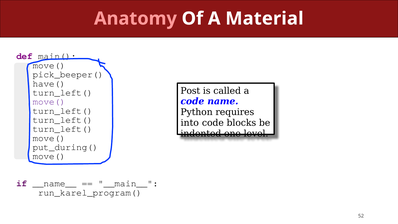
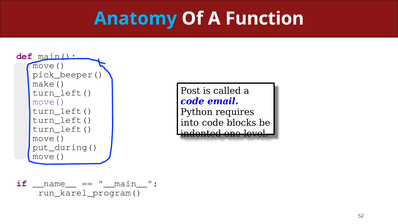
Anatomy colour: pink -> light blue (135, 19)
Material: Material -> Function (265, 19)
have(: have( -> make( (49, 83)
name: name -> email (223, 101)
